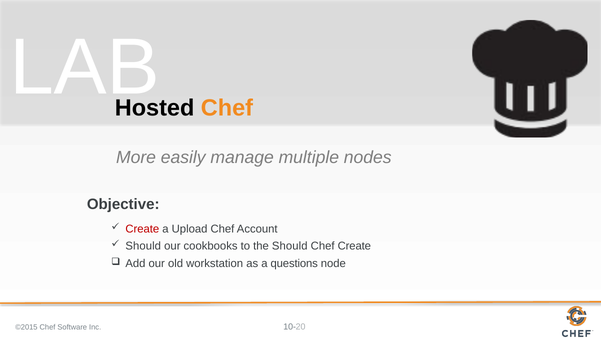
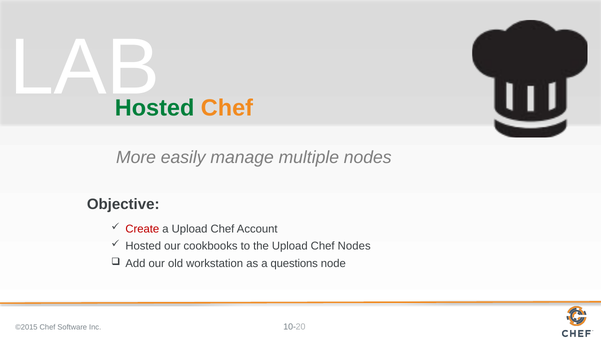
Hosted colour: black -> green (155, 108)
Should: Should -> Hosted (143, 246)
the Should: Should -> Upload (290, 246)
Chef Create: Create -> Nodes (354, 246)
